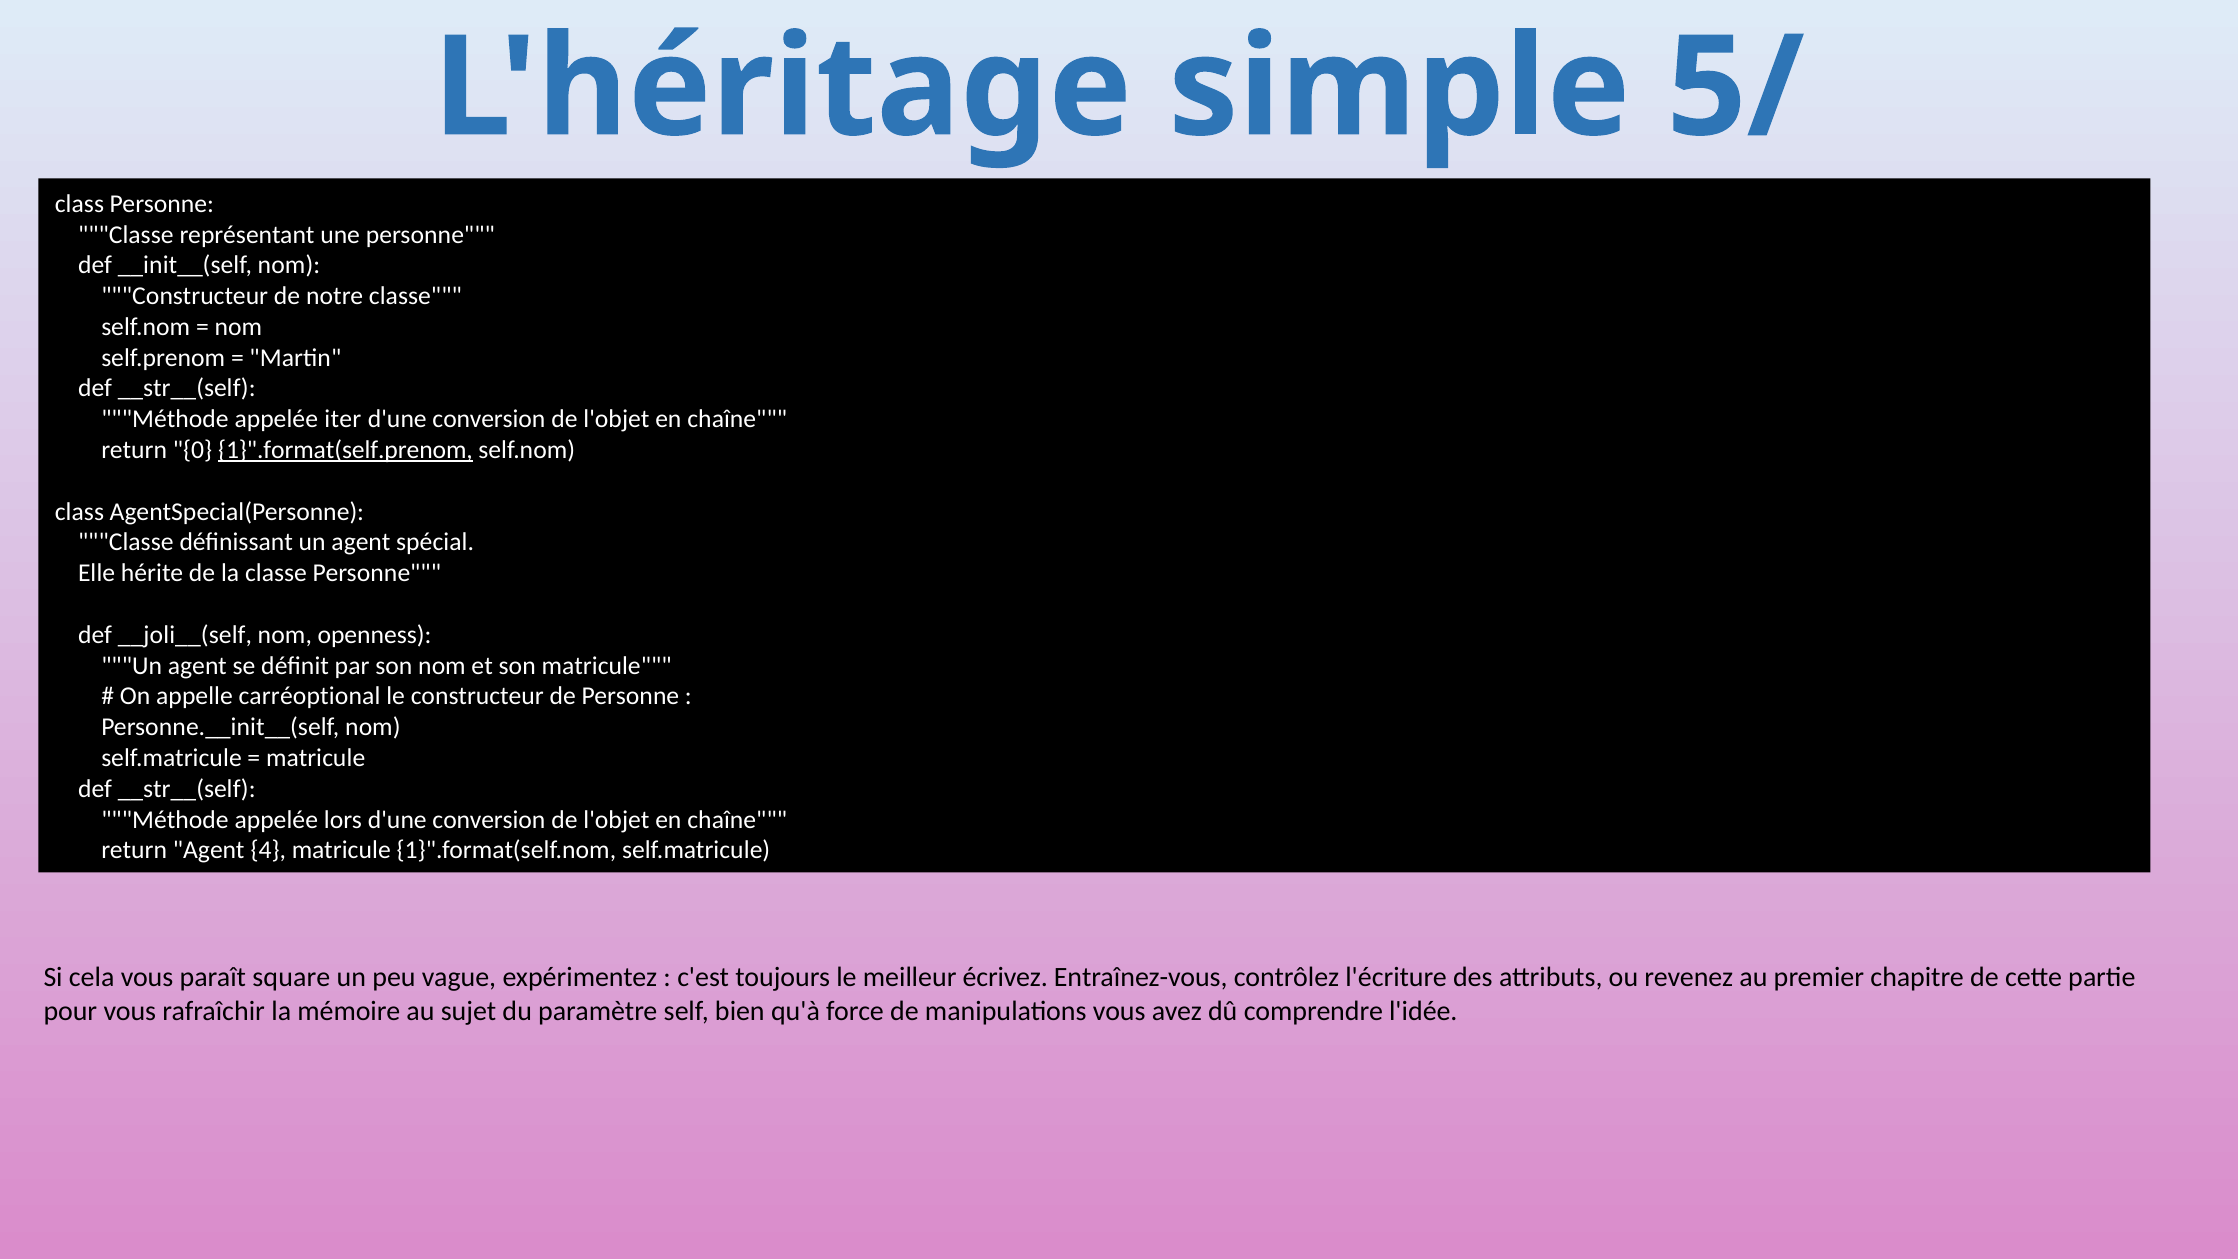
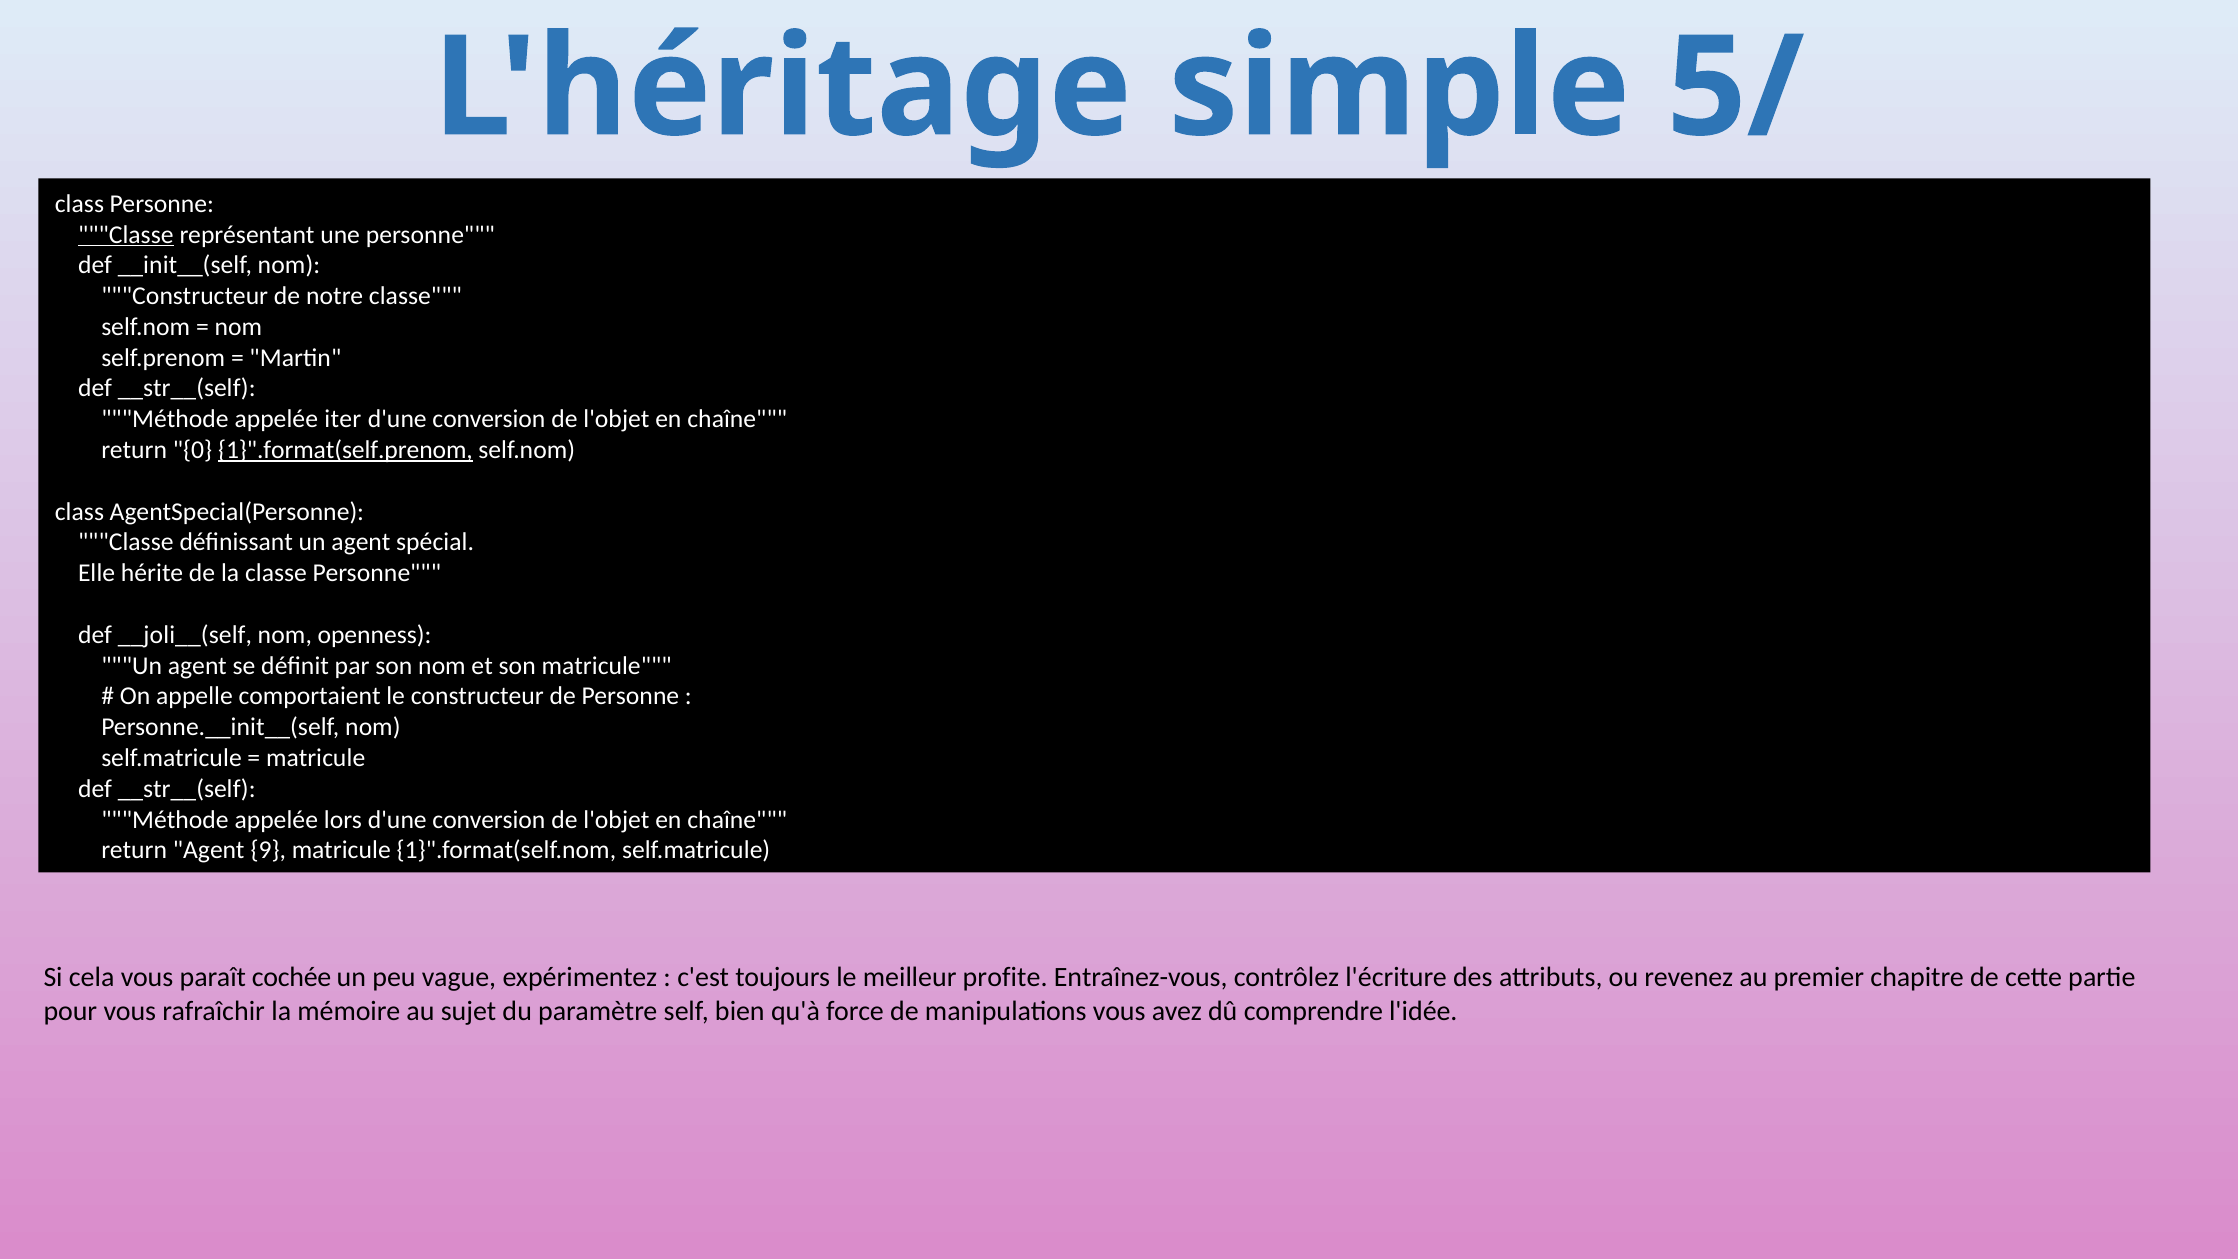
Classe underline: none -> present (126, 235)
carréoptional: carréoptional -> comportaient (310, 696)
4: 4 -> 9 (268, 850)
square: square -> cochée (292, 977)
écrivez: écrivez -> profite (1005, 977)
